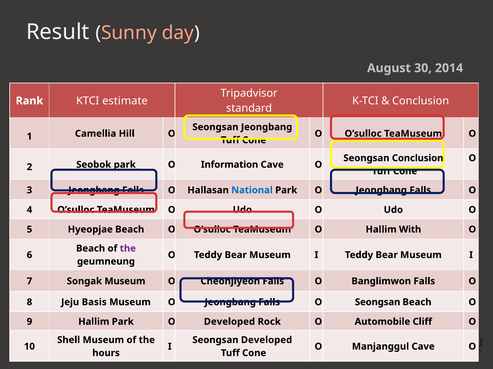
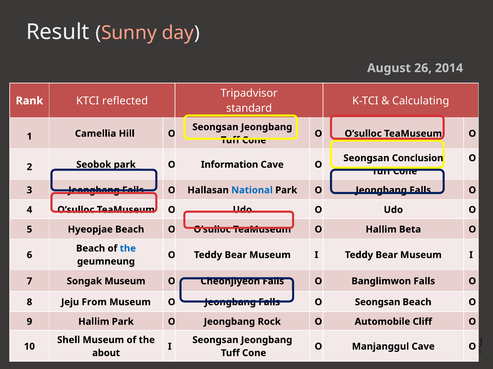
30: 30 -> 26 (423, 68)
Conclusion: Conclusion -> Calculating (421, 101)
estimate: estimate -> reflected (125, 101)
With: With -> Beta (410, 230)
the colour: purple -> blue (128, 249)
Basis: Basis -> From (94, 303)
Hallim Park O Developed: Developed -> Jeongbang (229, 322)
Developed: Developed -> Jeongbang (267, 341)
hours: hours -> about (106, 354)
